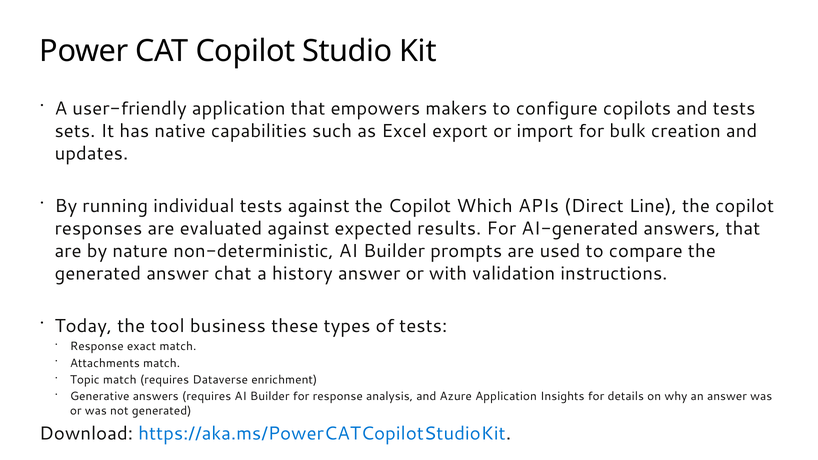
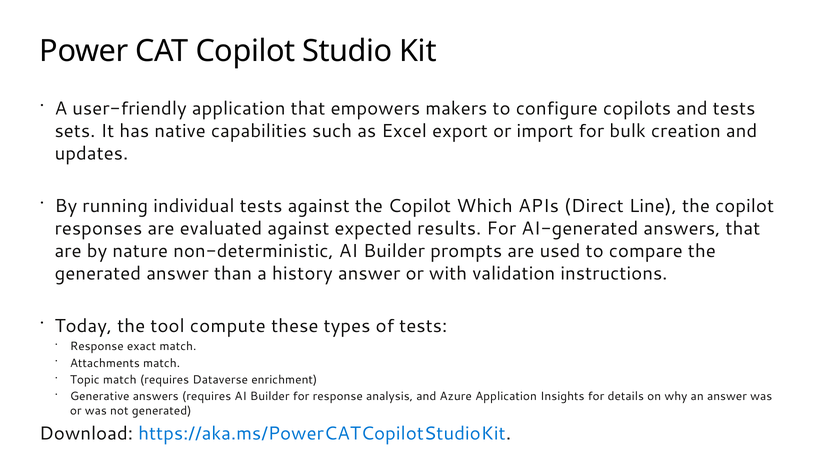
chat: chat -> than (233, 274)
business: business -> compute (228, 326)
